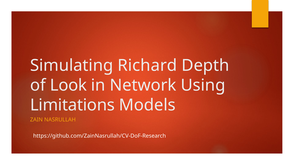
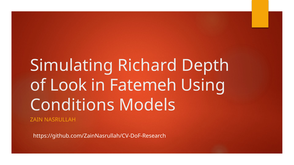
Network: Network -> Fatemeh (143, 85)
Limitations: Limitations -> Conditions (72, 105)
